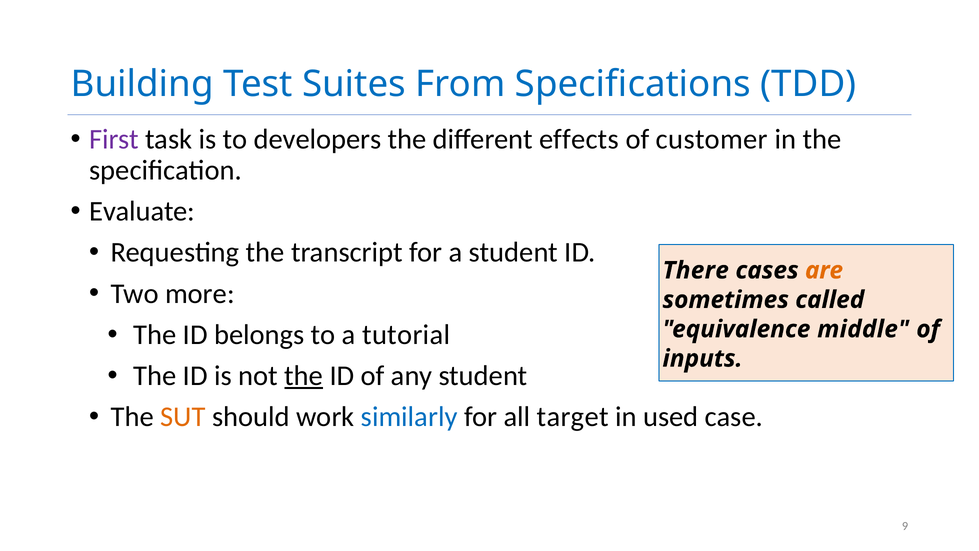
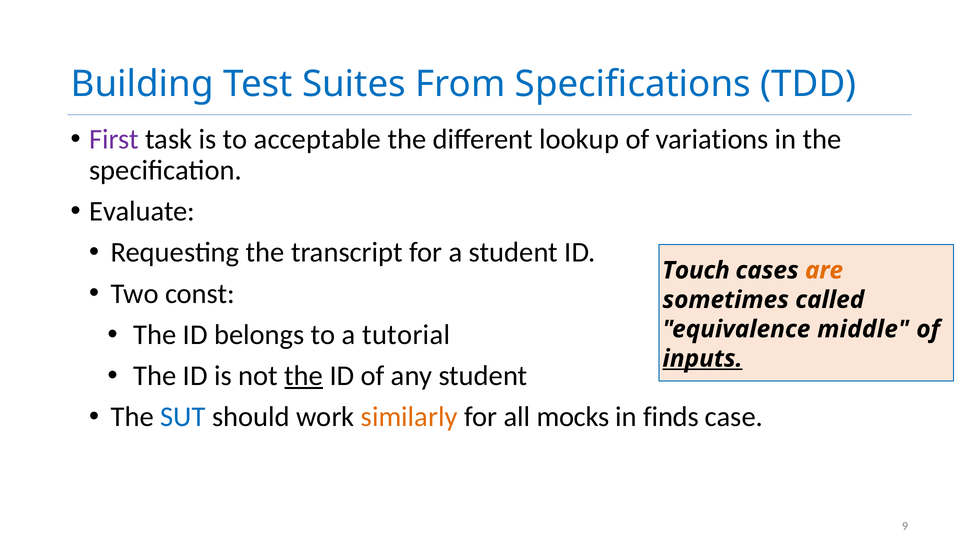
developers: developers -> acceptable (317, 139)
effects: effects -> lookup (579, 139)
customer: customer -> variations (712, 139)
There: There -> Touch (696, 270)
more: more -> const (200, 293)
inputs underline: none -> present (703, 358)
SUT colour: orange -> blue (183, 417)
similarly colour: blue -> orange (409, 417)
target: target -> mocks (573, 417)
used: used -> finds (671, 417)
